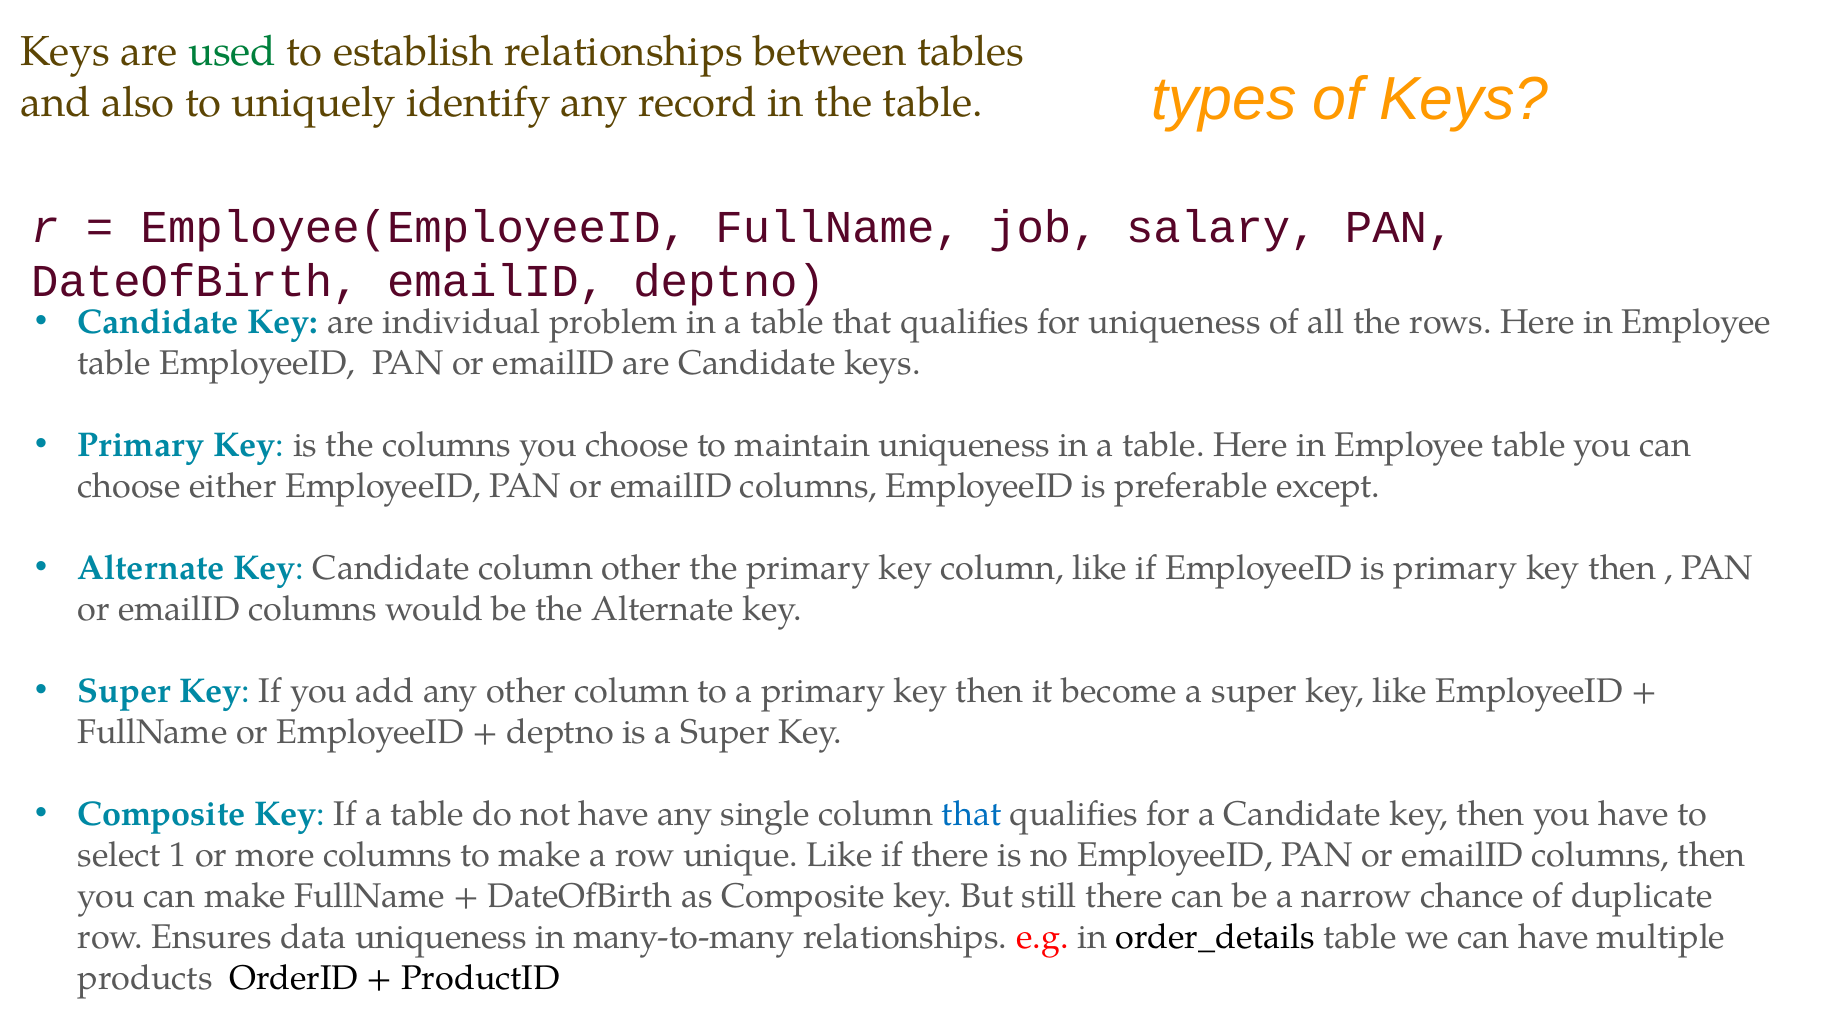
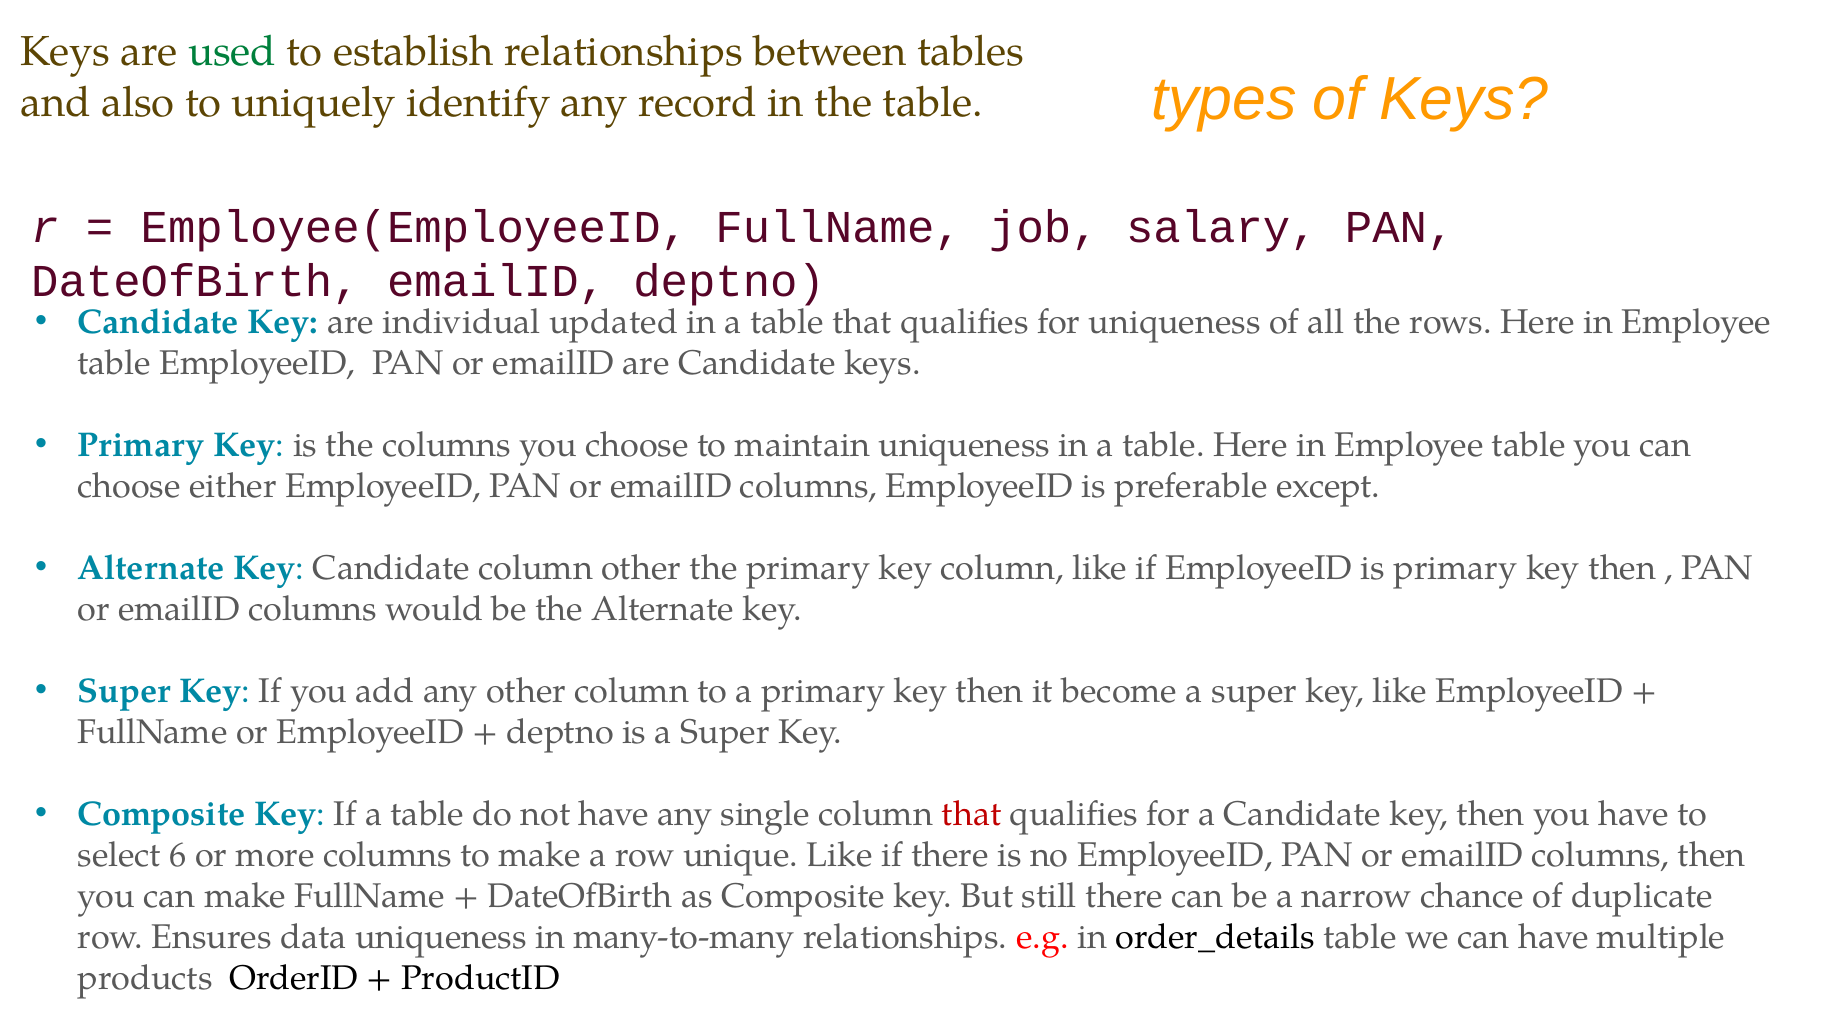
problem: problem -> updated (614, 322)
that colour: blue -> red (972, 814)
1: 1 -> 6 (178, 856)
